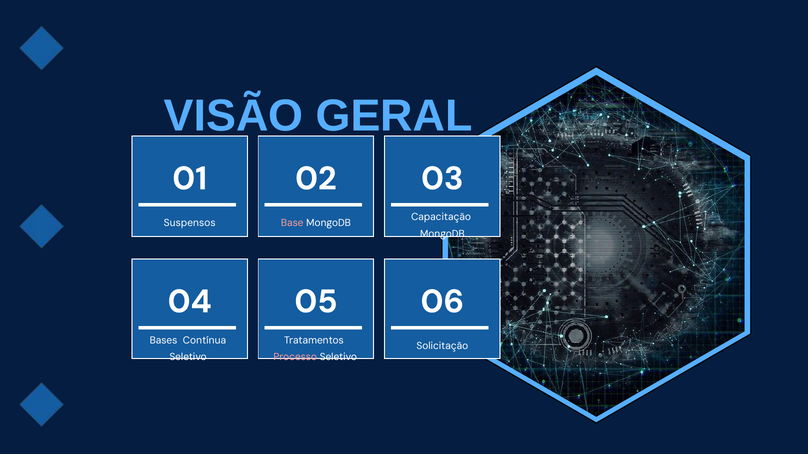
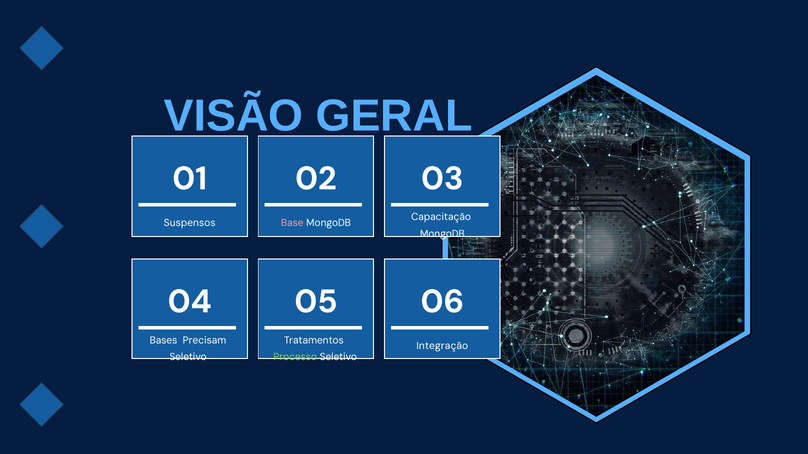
Contínua: Contínua -> Precisam (205, 341)
Solicitação: Solicitação -> Integração (442, 346)
Processo colour: pink -> light green (295, 357)
